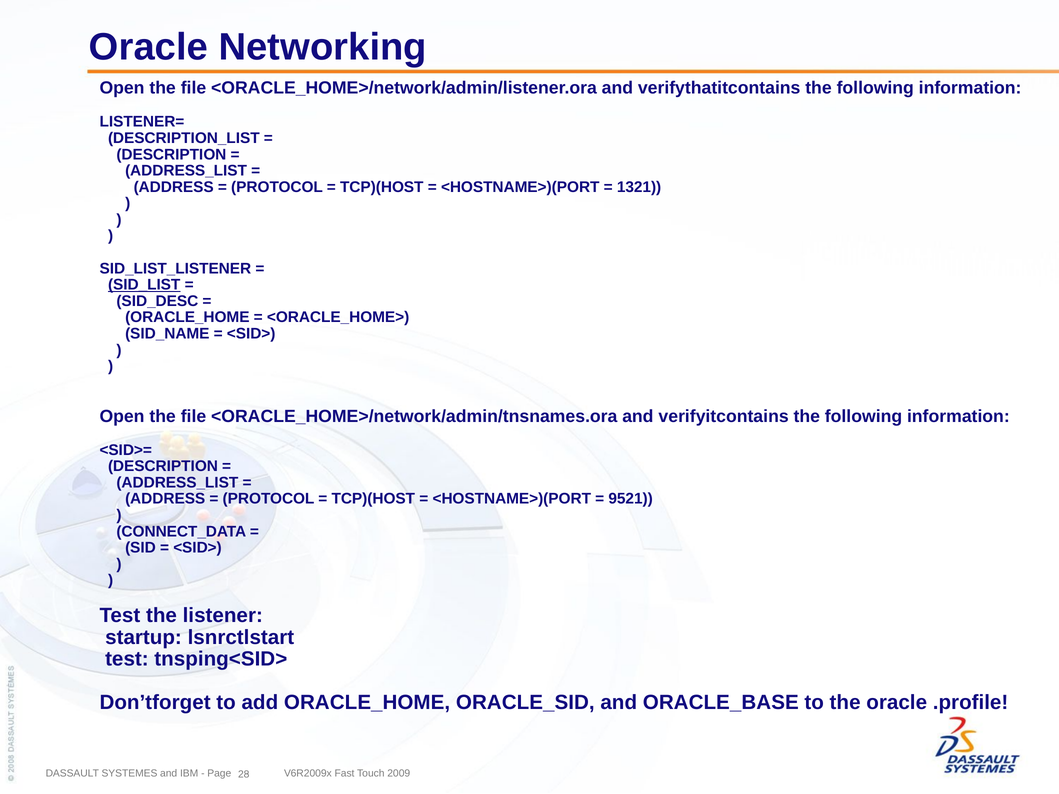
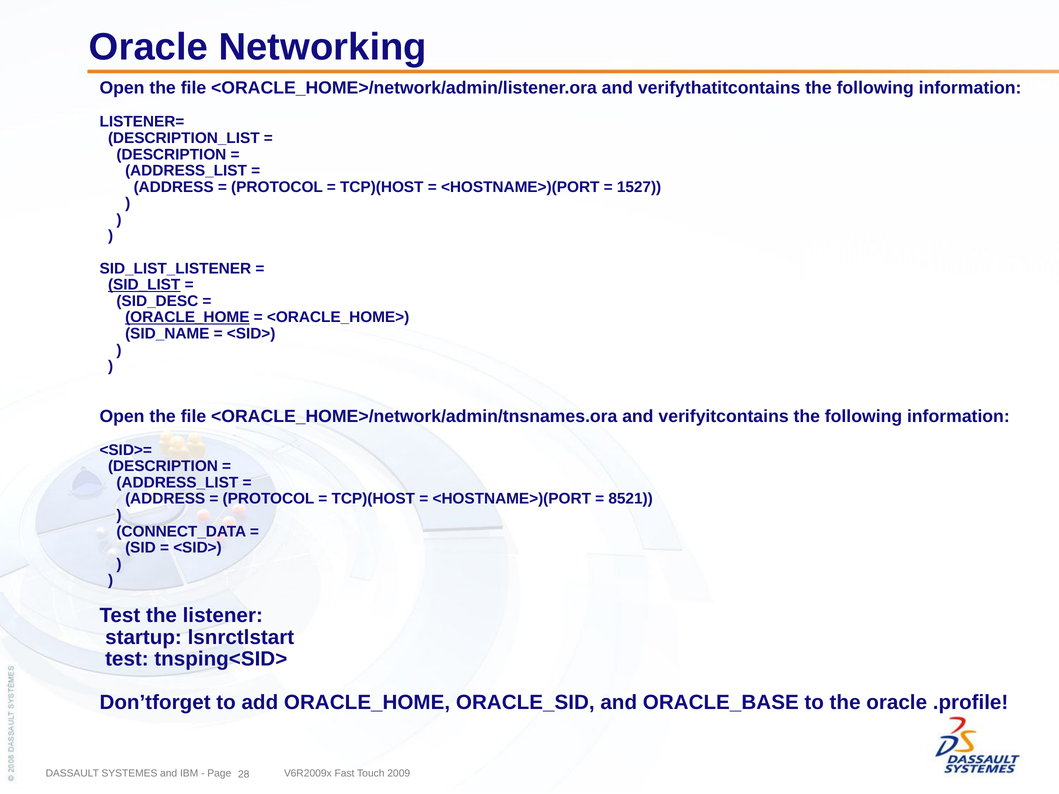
1321: 1321 -> 1527 (639, 187)
ORACLE_HOME underline: none -> present (187, 317)
9521: 9521 -> 8521 (631, 499)
